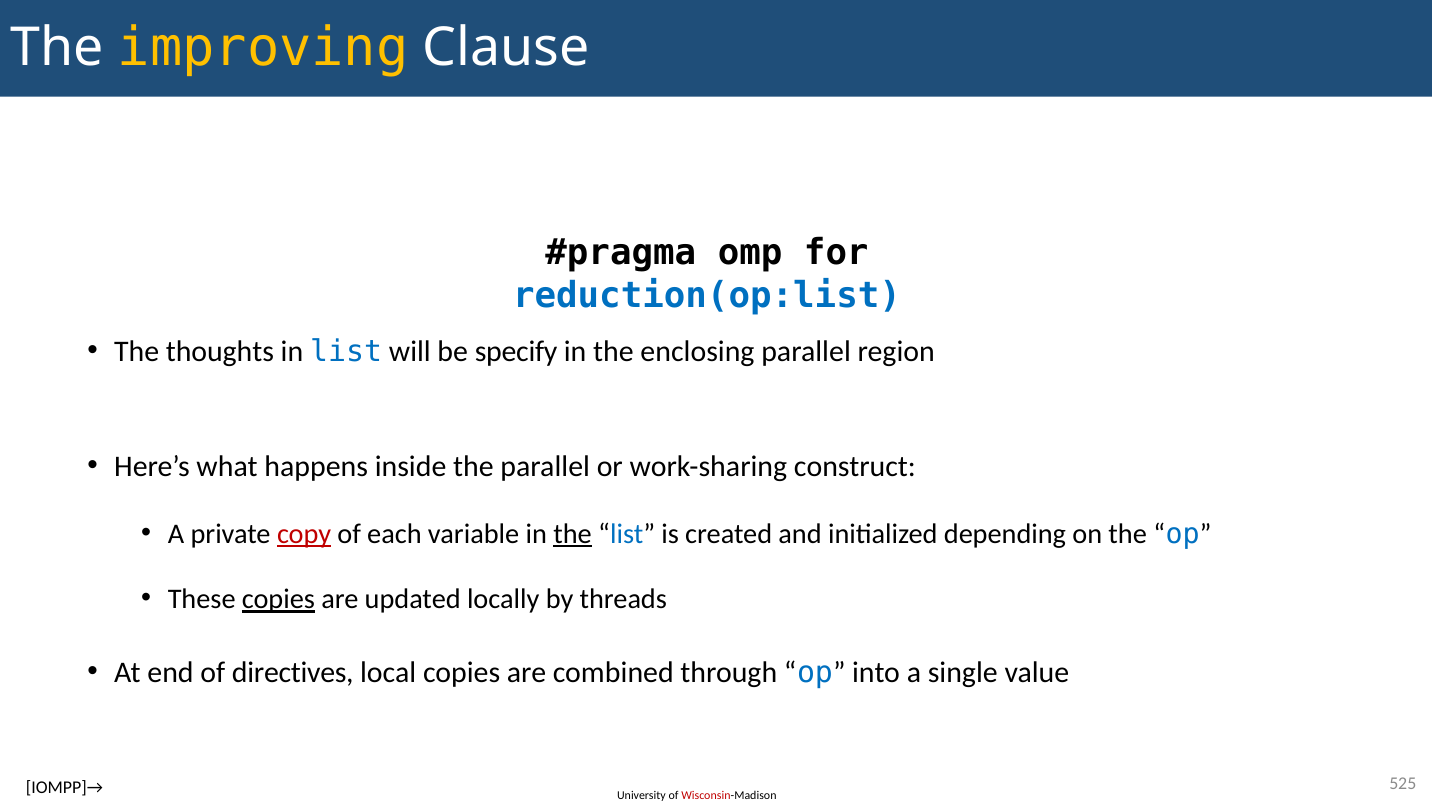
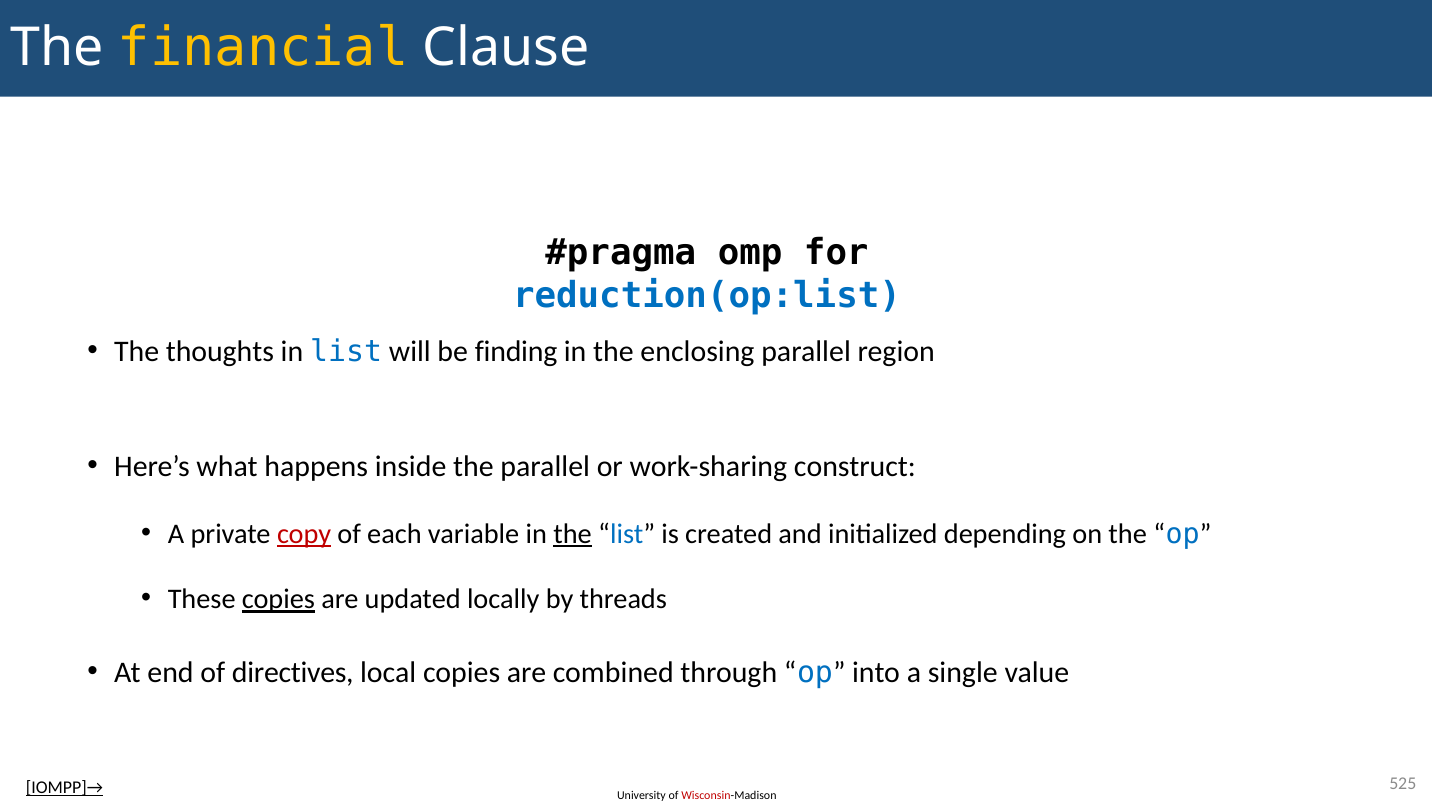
improving: improving -> financial (263, 48)
specify: specify -> finding (516, 351)
IOMPP]→ underline: none -> present (64, 787)
